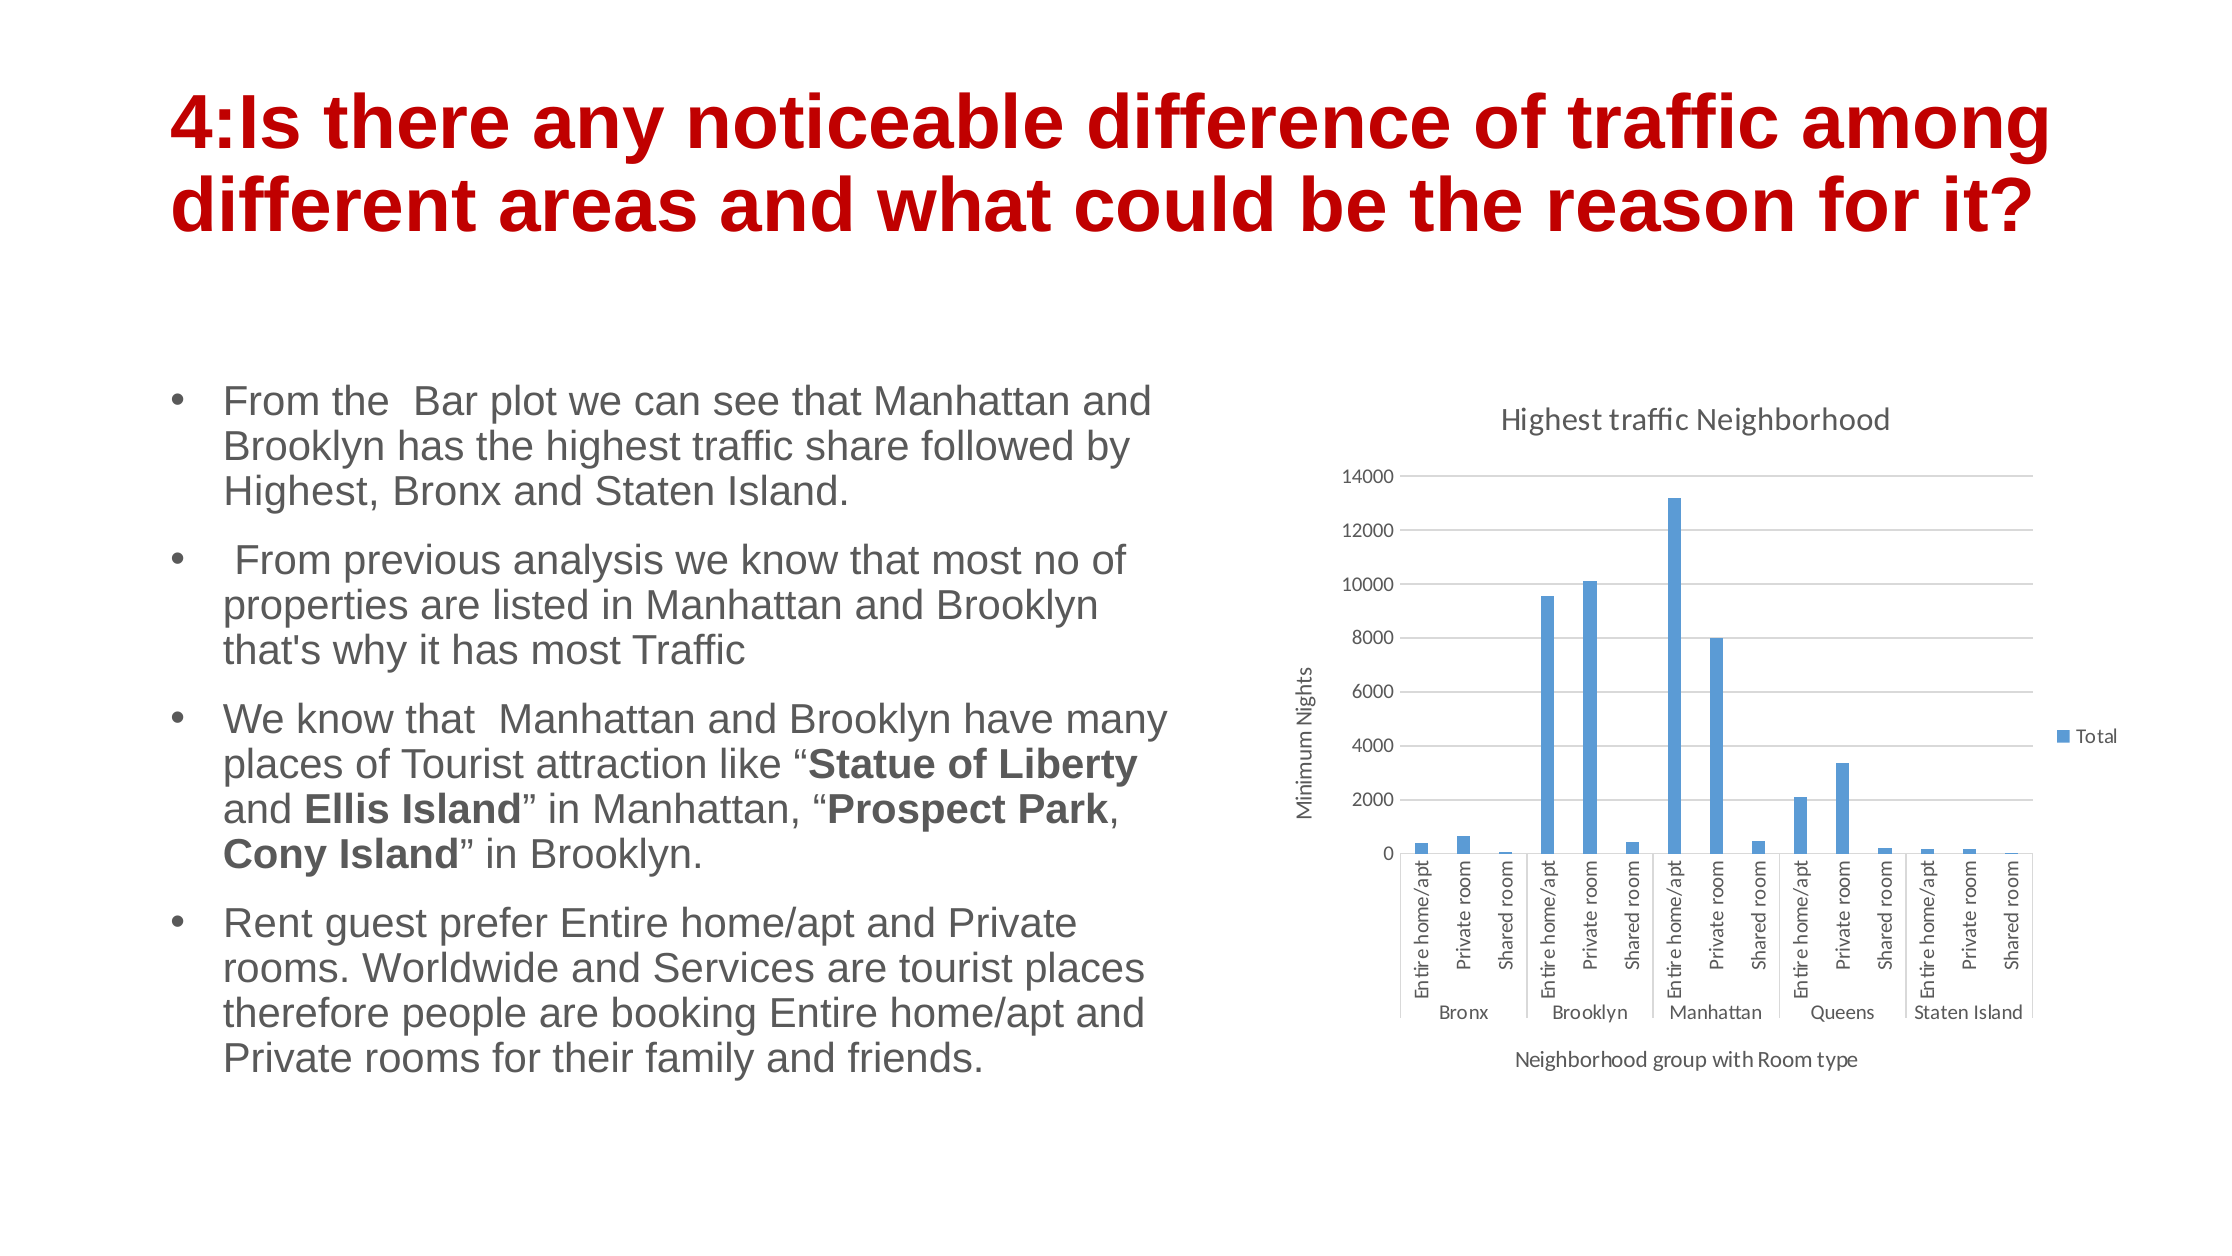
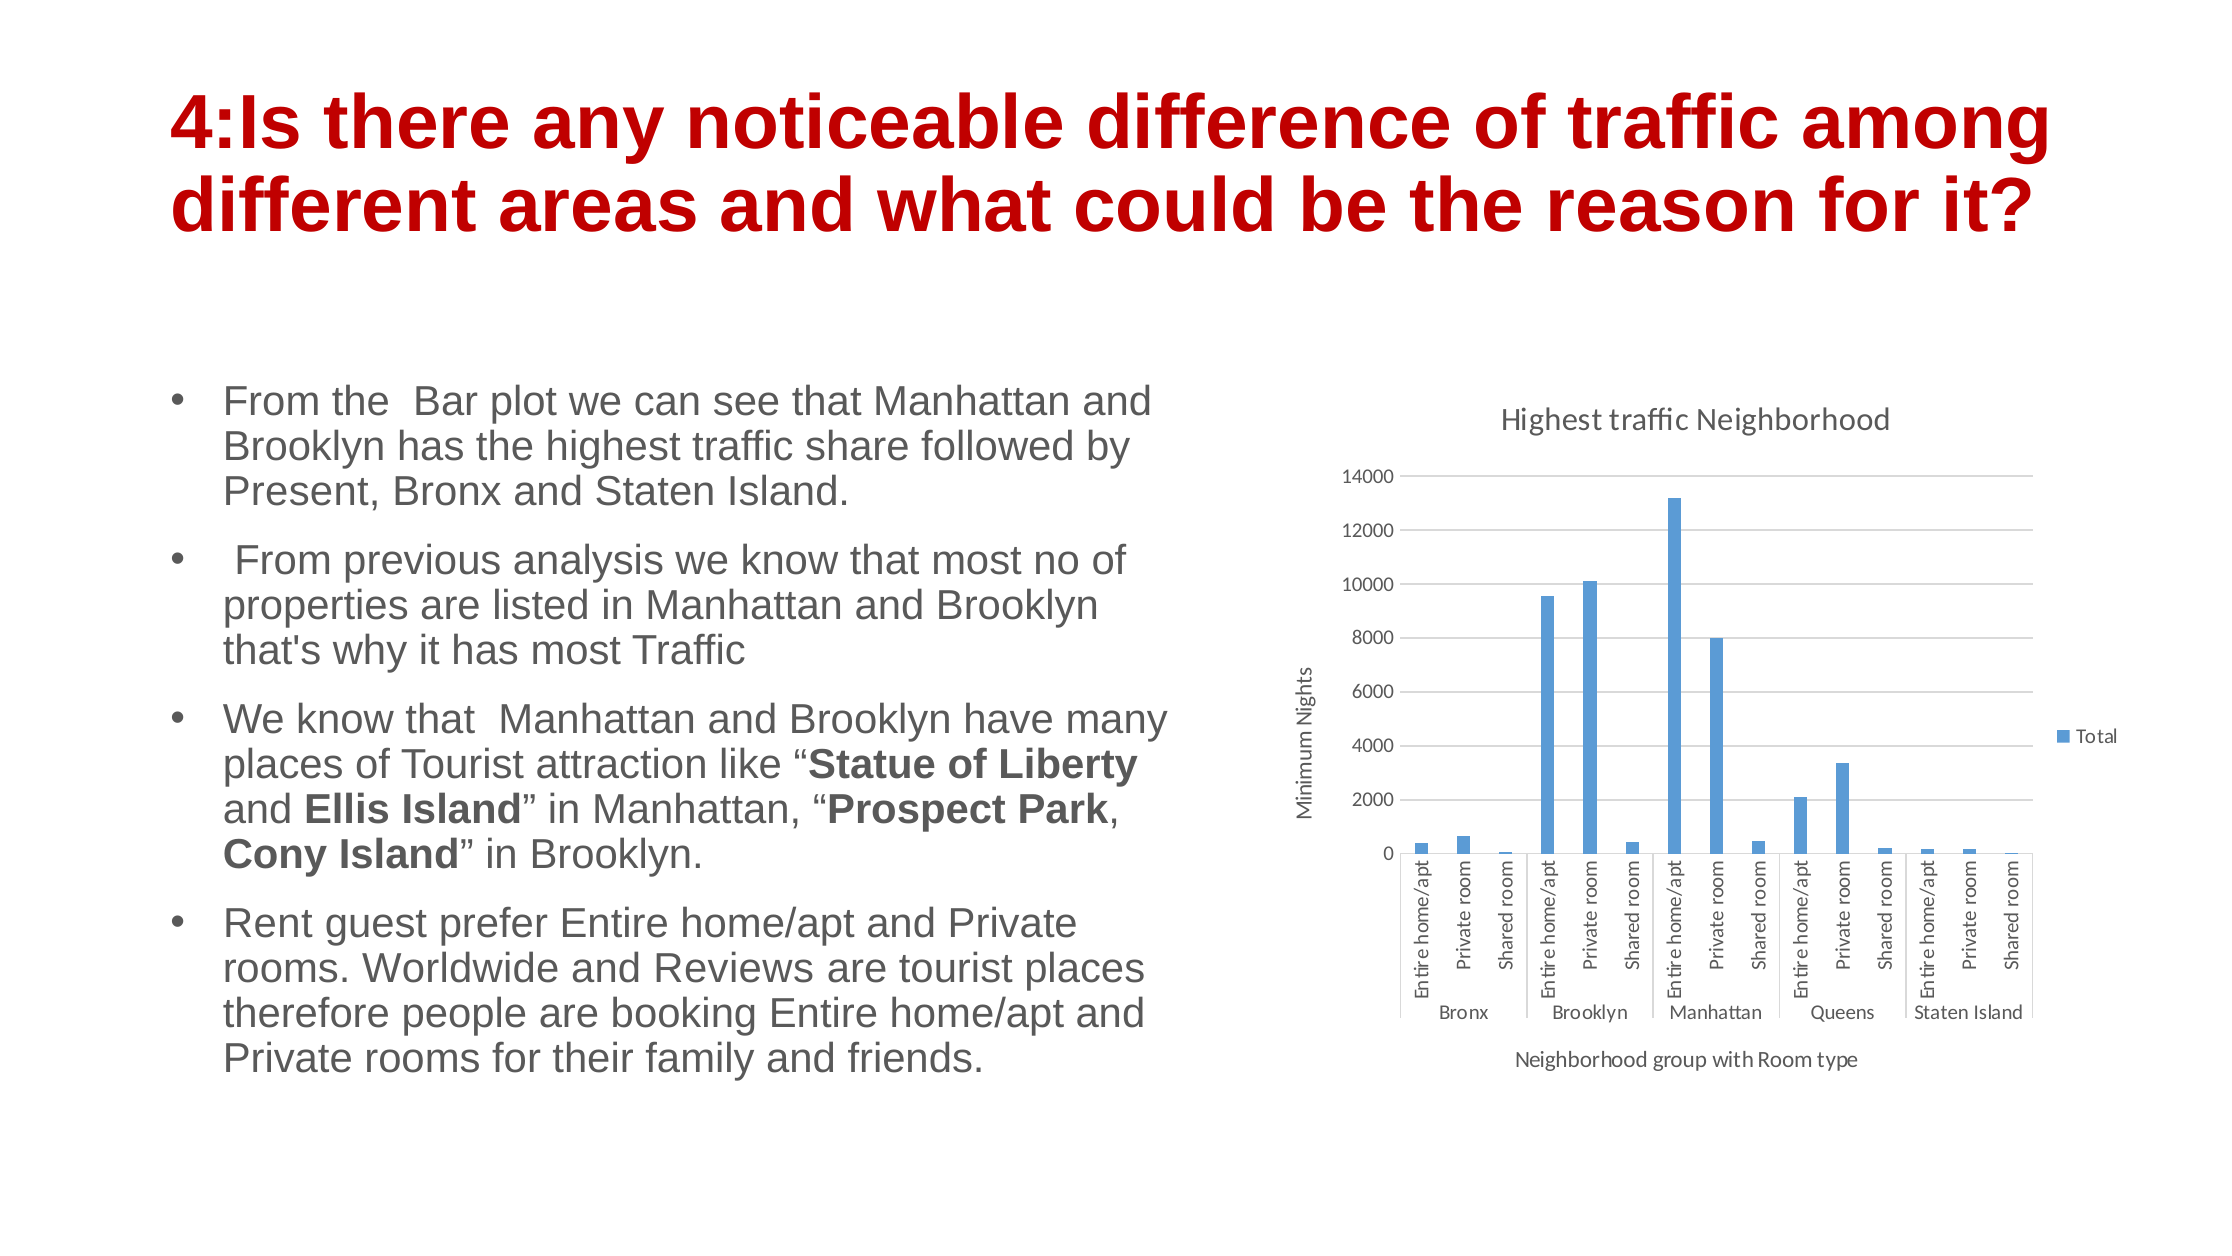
Highest: Highest -> Present (302, 492)
Services: Services -> Reviews (734, 968)
